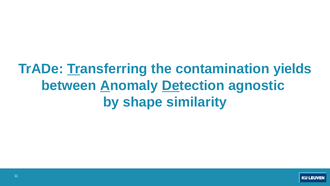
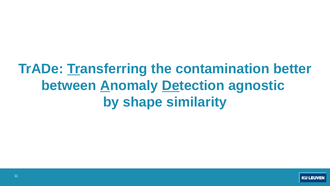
yields: yields -> better (292, 69)
